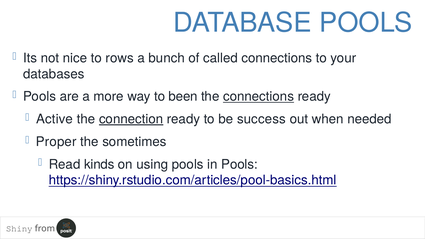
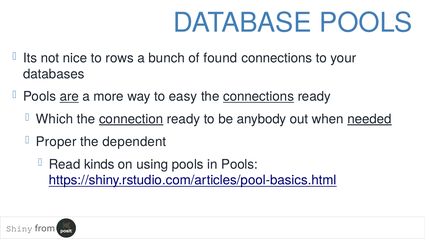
called: called -> found (220, 58)
are underline: none -> present (69, 97)
been: been -> easy (183, 97)
Active: Active -> Which (55, 119)
success: success -> anybody (262, 119)
needed underline: none -> present (370, 119)
sometimes: sometimes -> dependent (134, 142)
